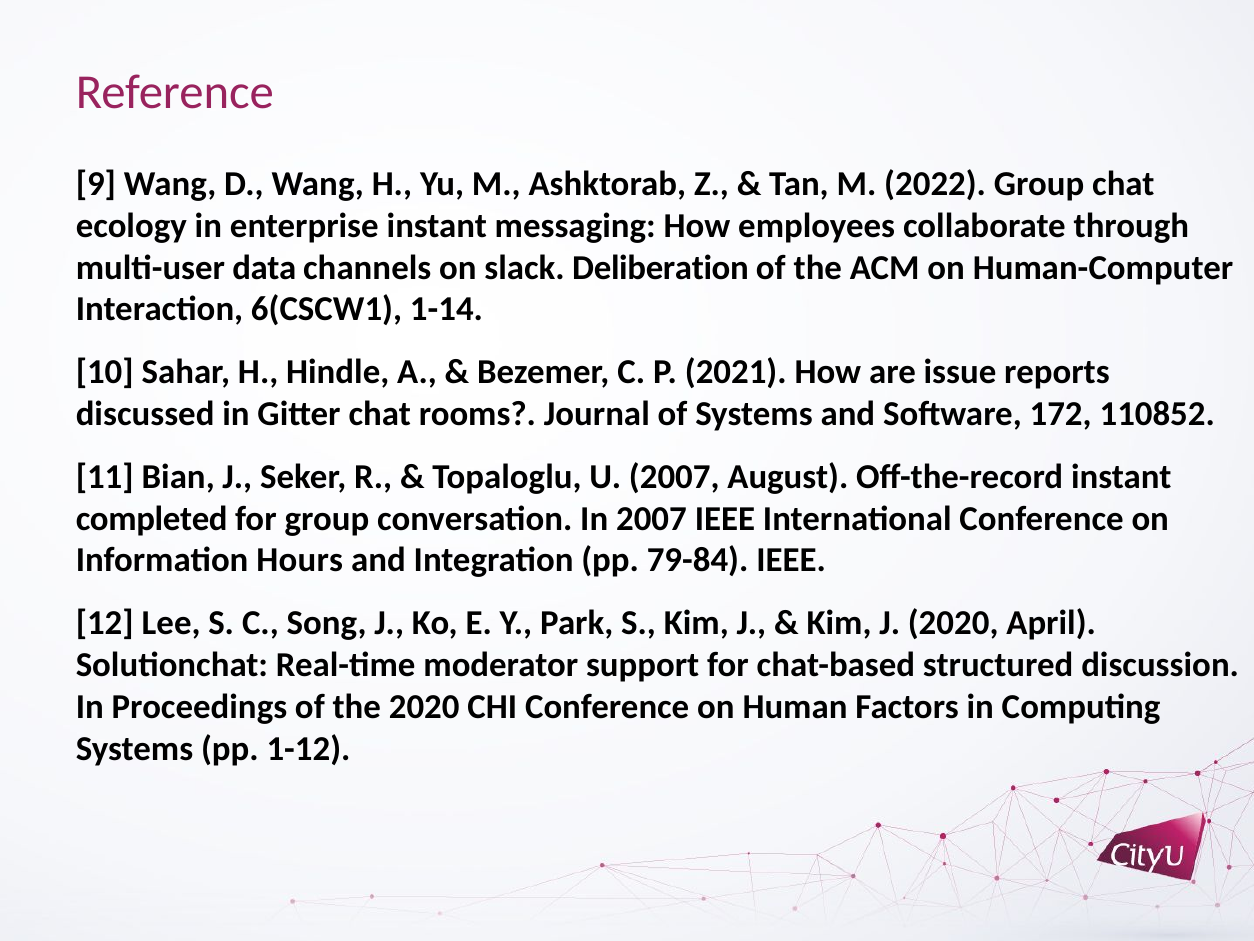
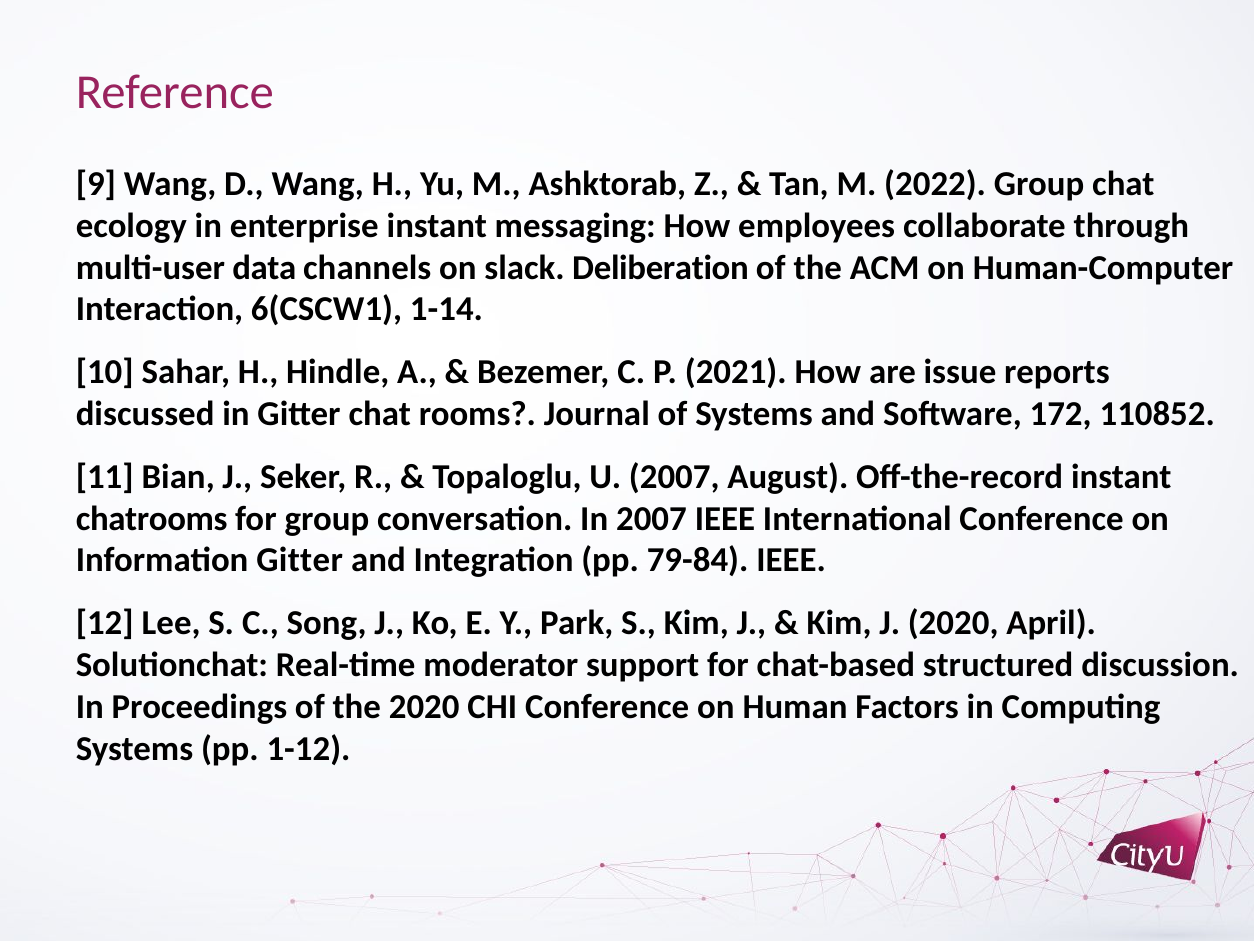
completed: completed -> chatrooms (152, 518)
Information Hours: Hours -> Gitter (300, 560)
